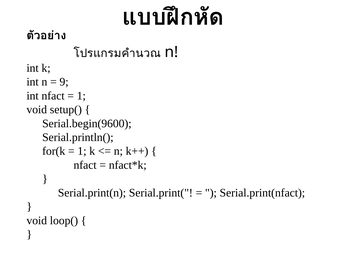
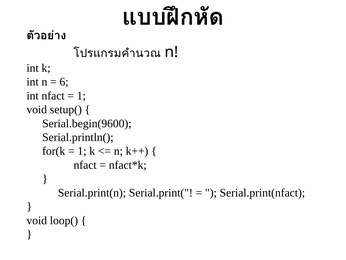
9: 9 -> 6 (64, 82)
